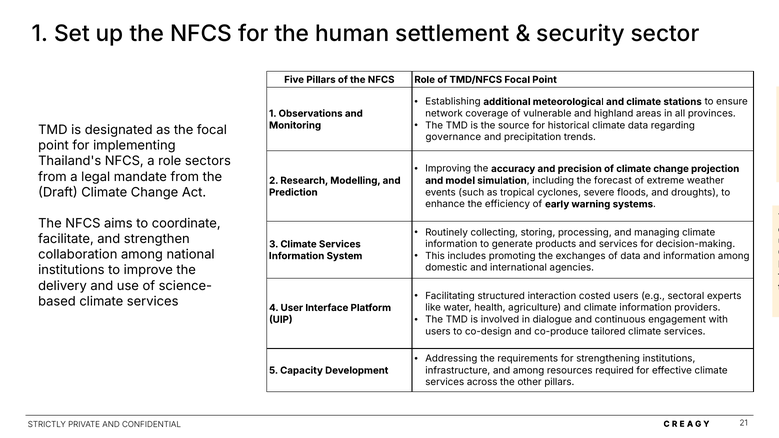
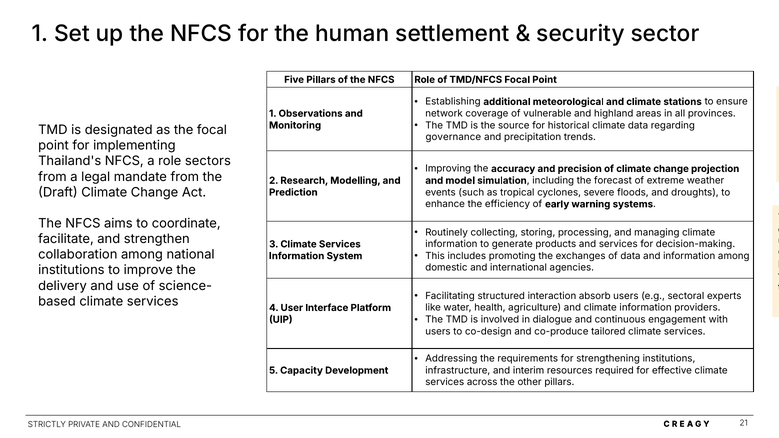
costed: costed -> absorb (595, 296)
and among: among -> interim (529, 371)
